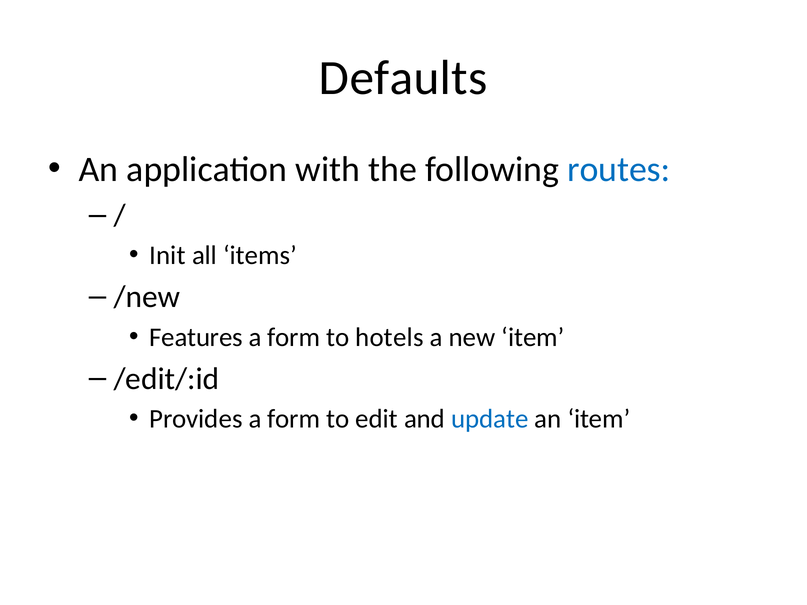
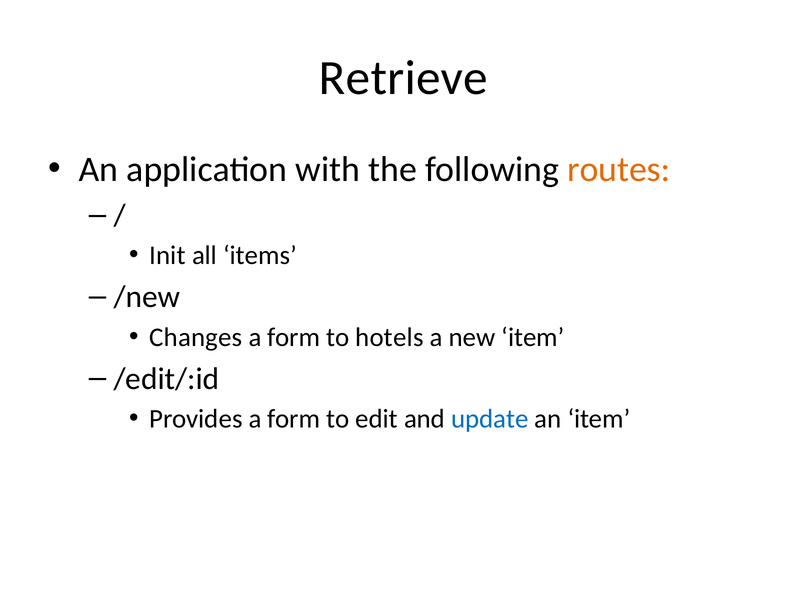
Defaults: Defaults -> Retrieve (403, 78)
routes colour: blue -> orange (619, 169)
Features: Features -> Changes (196, 337)
